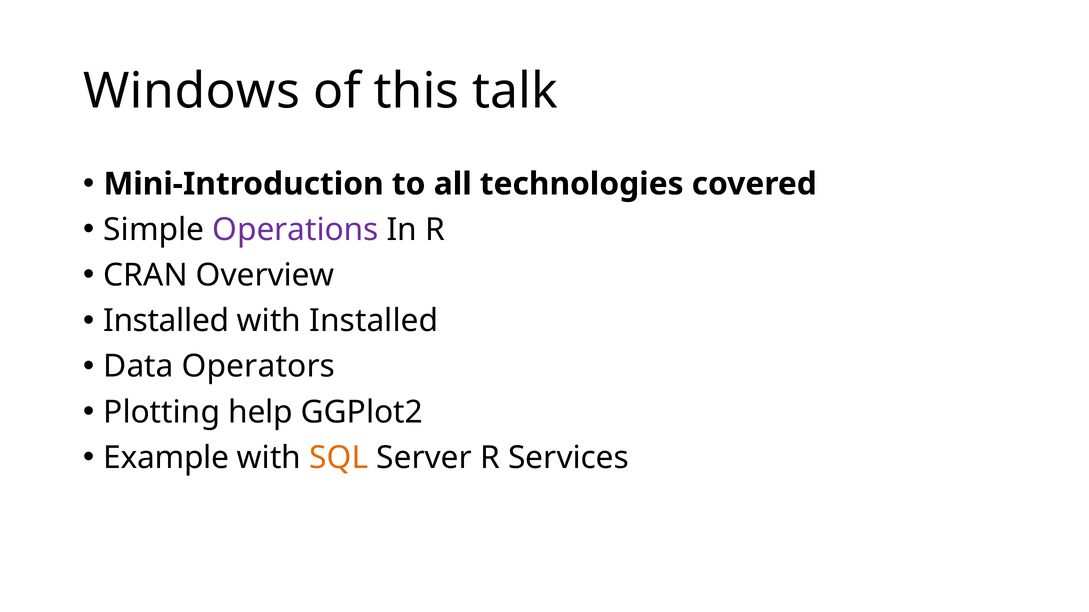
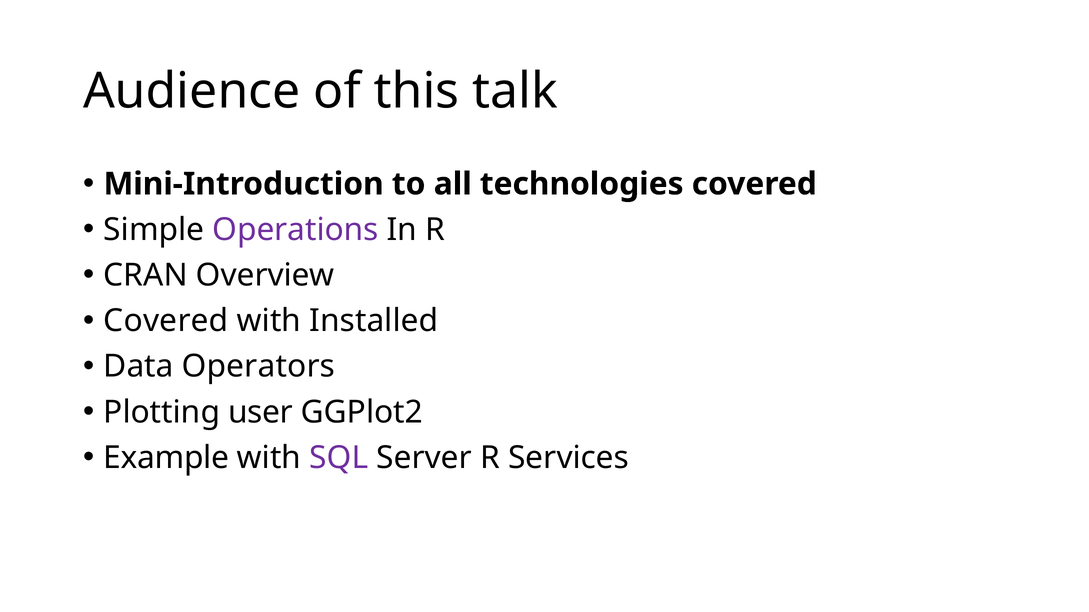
Windows: Windows -> Audience (192, 91)
Installed: Installed -> Covered (166, 321)
help: help -> user (261, 412)
SQL colour: orange -> purple (339, 458)
